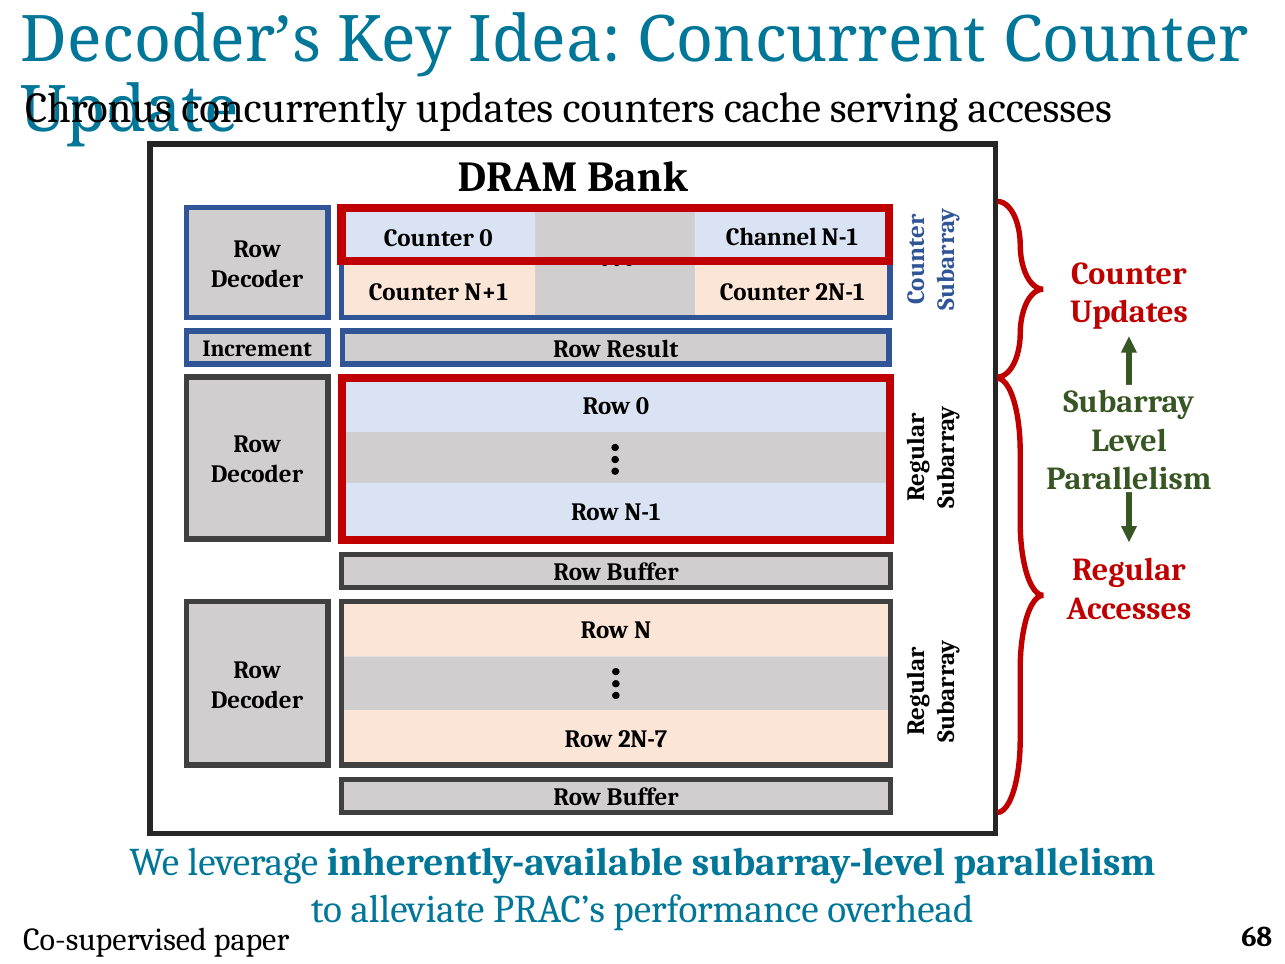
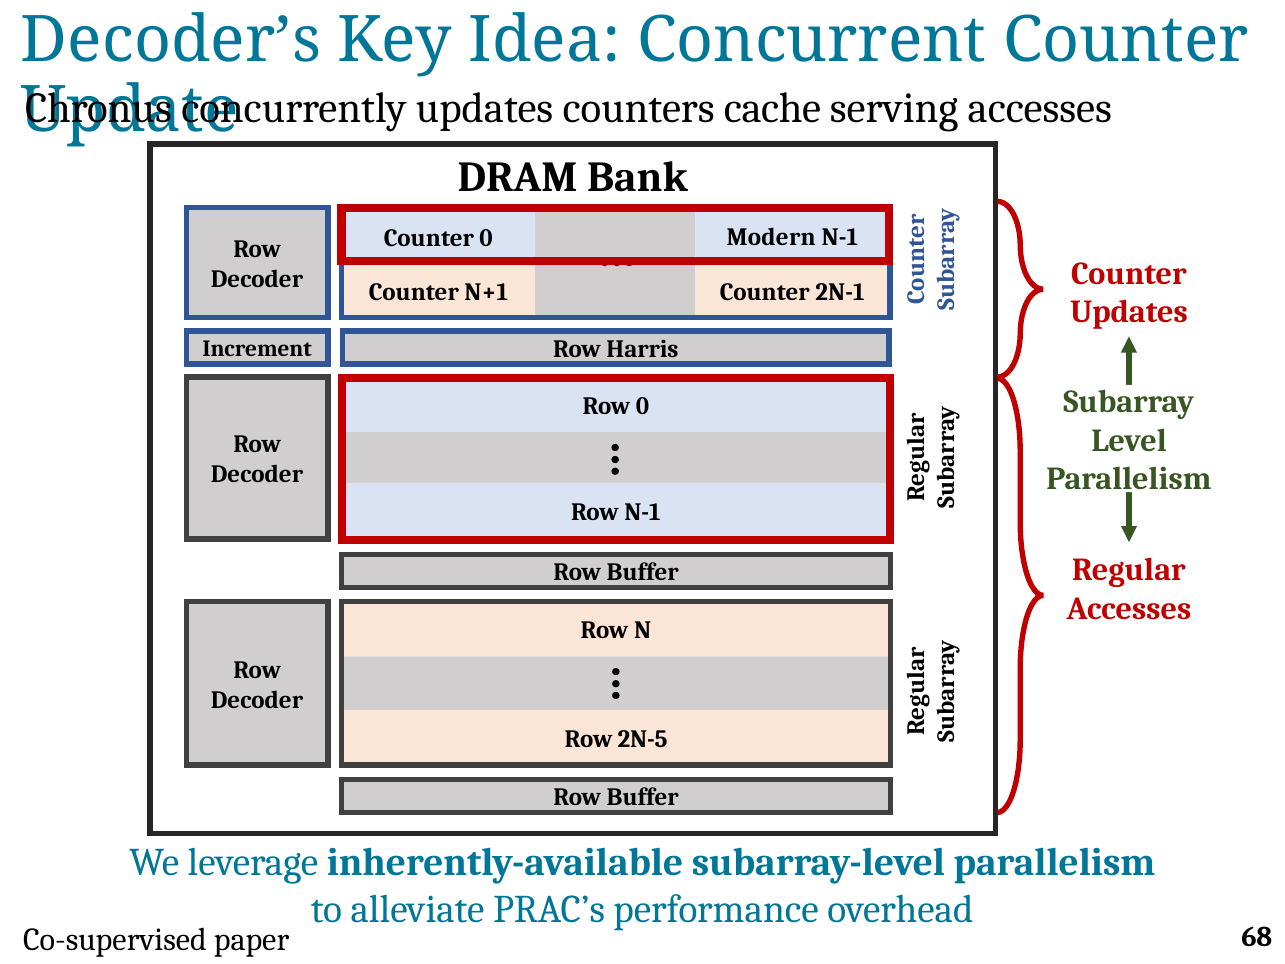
Channel: Channel -> Modern (771, 237)
Result: Result -> Harris (643, 349)
2N-7: 2N-7 -> 2N-5 (643, 739)
